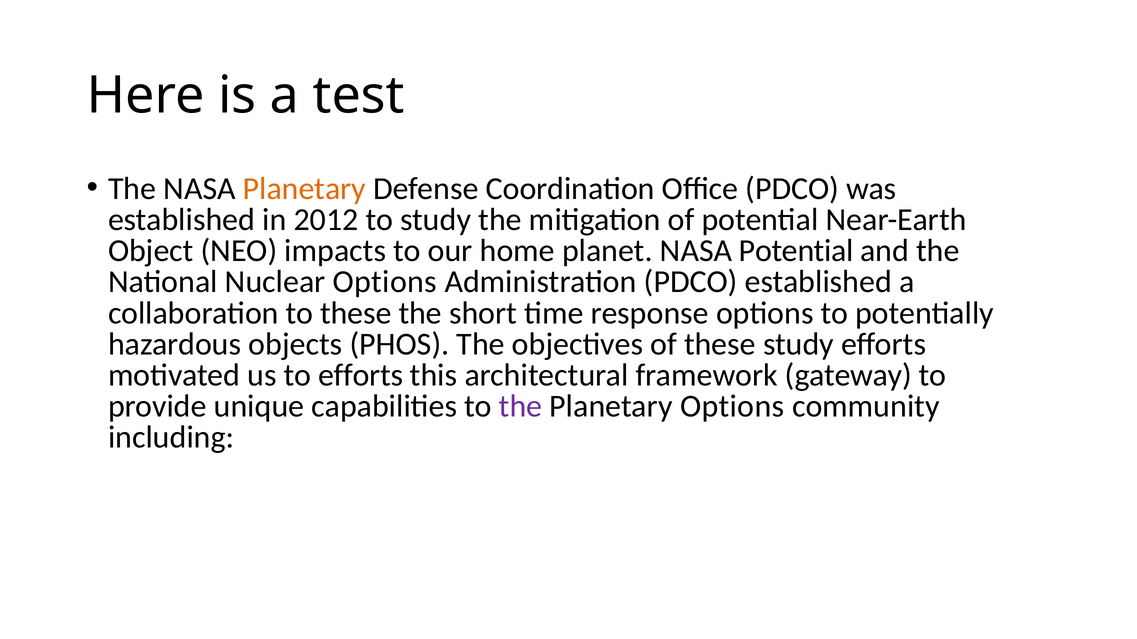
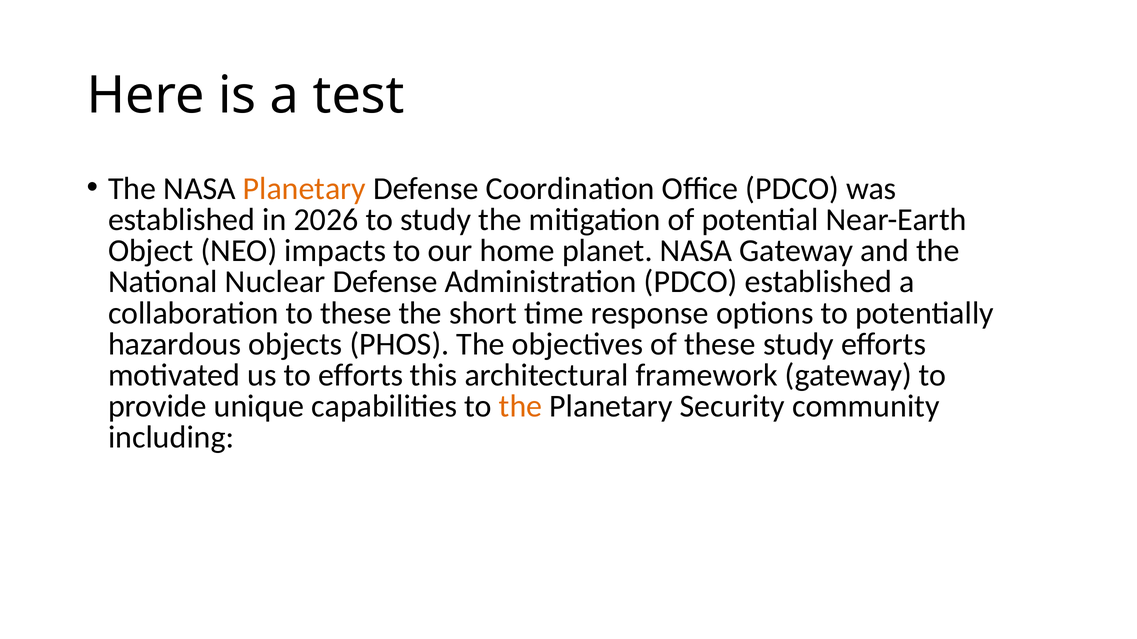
2012: 2012 -> 2026 (326, 220)
NASA Potential: Potential -> Gateway (796, 251)
Nuclear Options: Options -> Defense (385, 282)
the colour: purple -> orange (521, 407)
Planetary Options: Options -> Security (732, 407)
